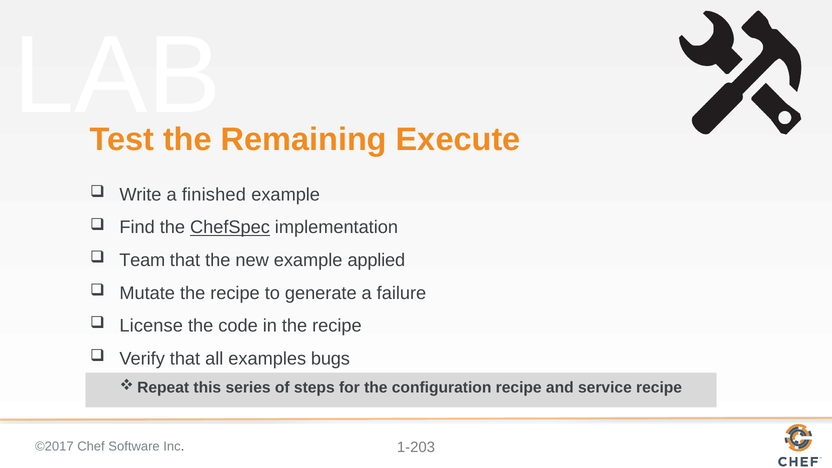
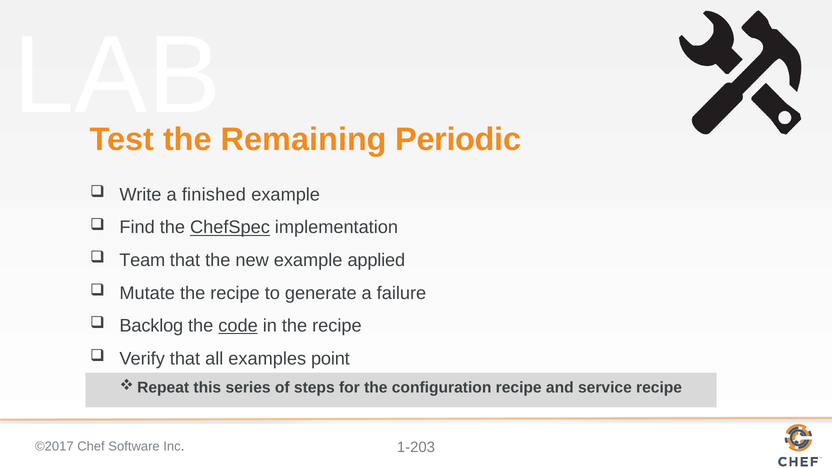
Execute: Execute -> Periodic (458, 139)
License: License -> Backlog (151, 326)
code underline: none -> present (238, 326)
bugs: bugs -> point (330, 359)
